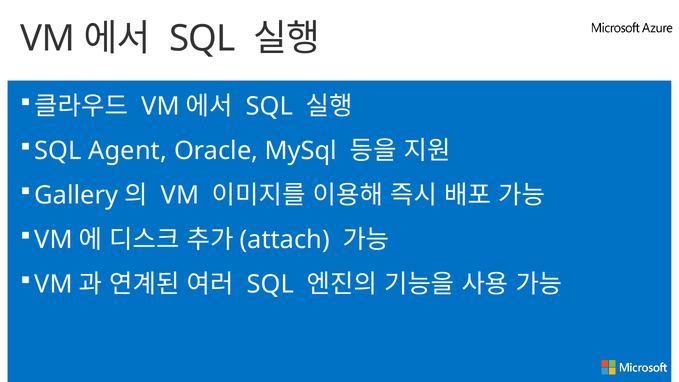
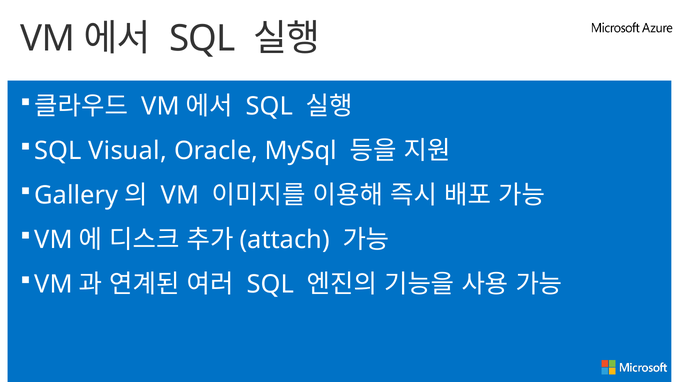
Agent: Agent -> Visual (128, 151)
